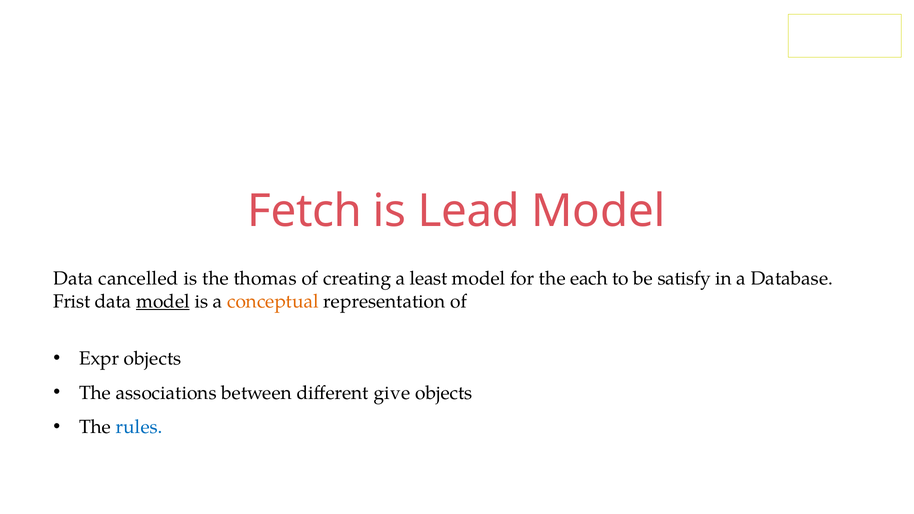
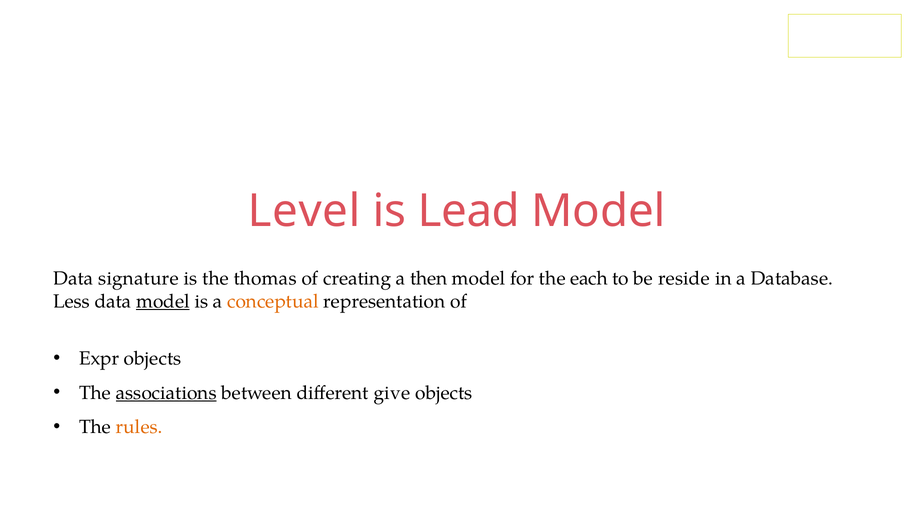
Fetch: Fetch -> Level (304, 211)
cancelled: cancelled -> signature (139, 279)
least: least -> then (429, 279)
satisfy: satisfy -> reside (684, 279)
Frist: Frist -> Less (72, 301)
associations underline: none -> present (166, 393)
rules colour: blue -> orange (139, 427)
